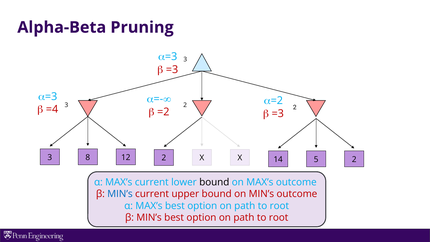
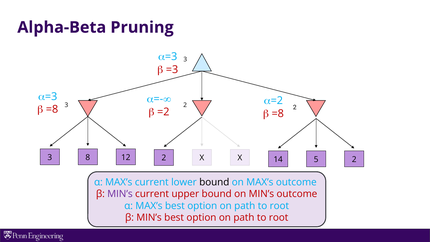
=4: =4 -> =8 (52, 109)
=3: =3 -> =8 (278, 114)
MIN’s colour: blue -> purple (120, 194)
